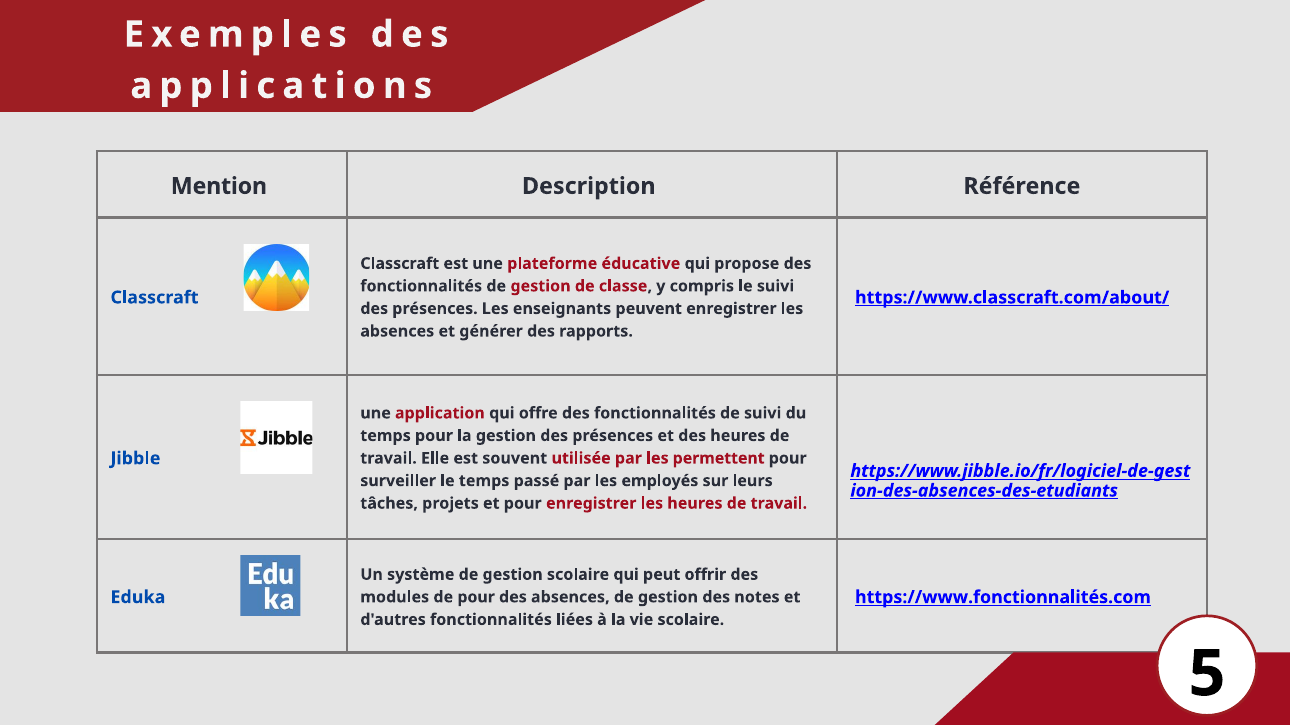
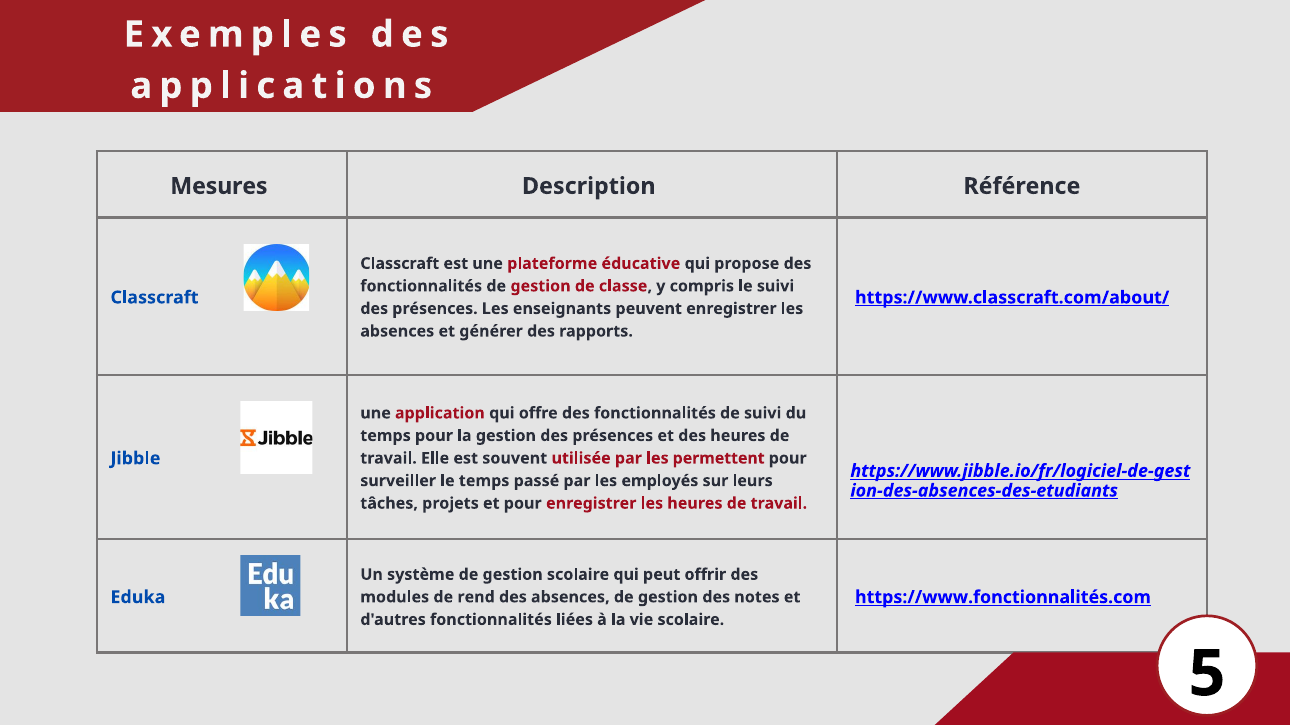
Mention: Mention -> Mesures (219, 186)
de pour: pour -> rend (476, 598)
